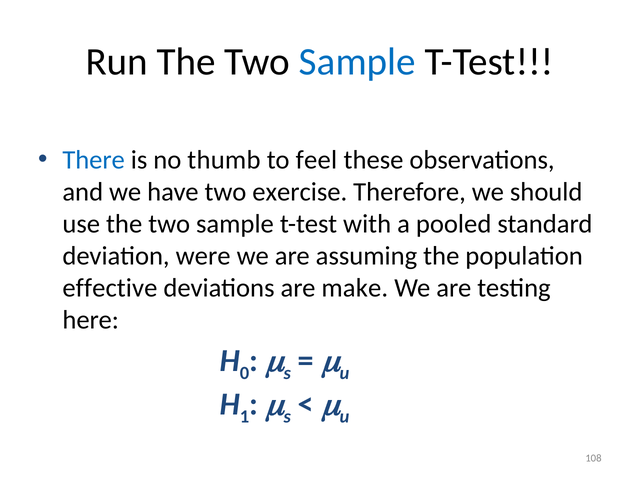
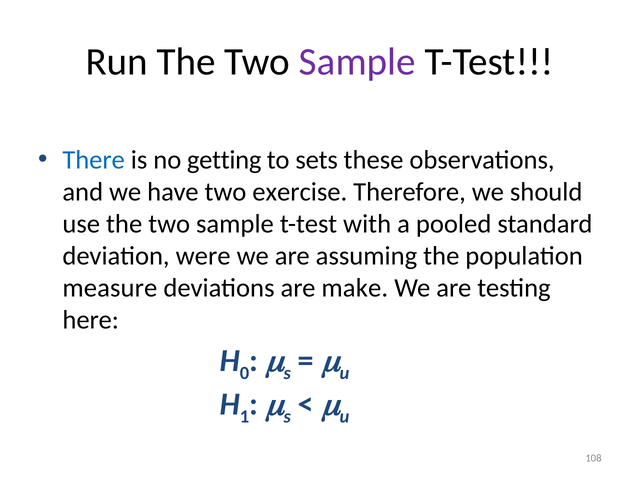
Sample colour: blue -> purple (357, 62)
thumb: thumb -> getting (224, 160)
feel: feel -> sets (317, 160)
effective: effective -> measure (110, 288)
